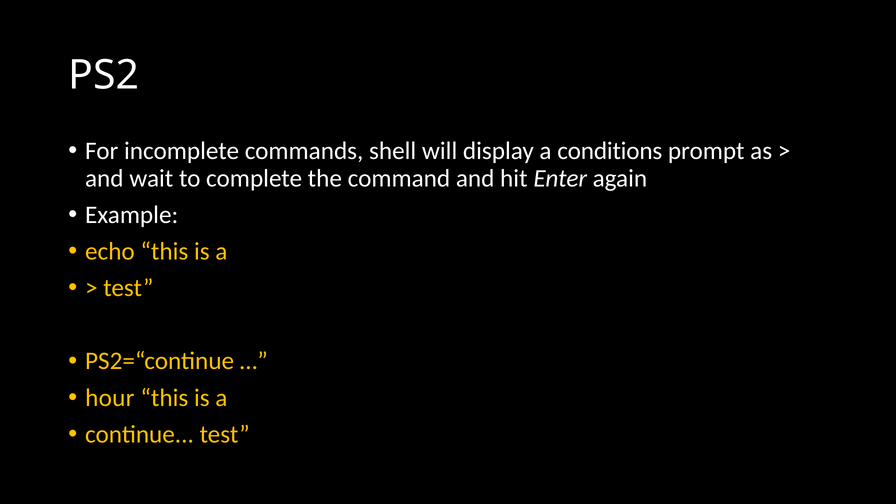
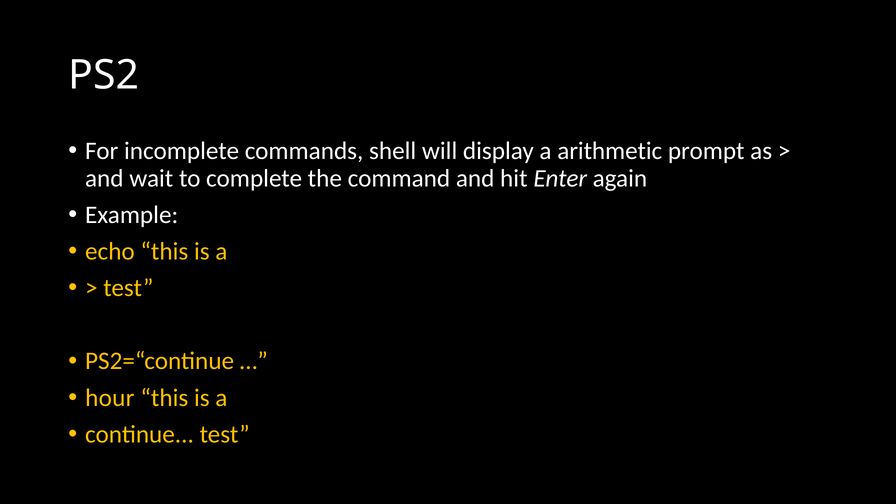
conditions: conditions -> arithmetic (610, 151)
